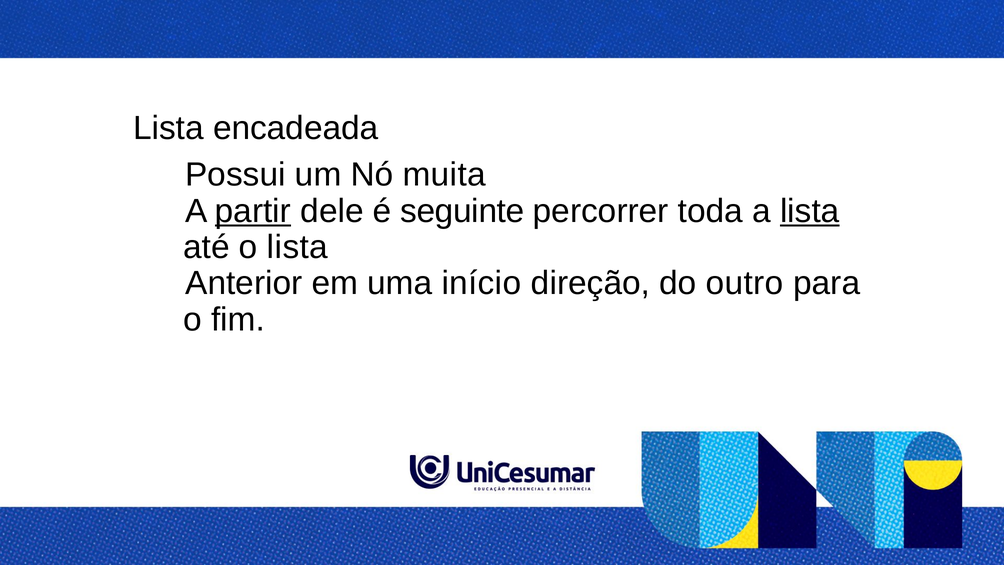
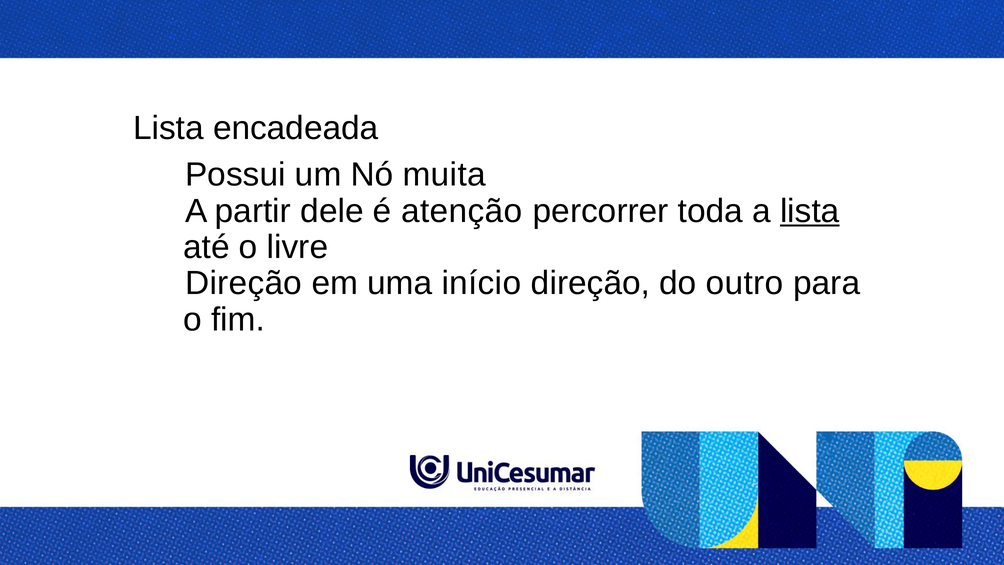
partir underline: present -> none (253, 211)
seguinte: seguinte -> atenção (462, 211)
o lista: lista -> livre (298, 247)
Anterior: Anterior -> Direção (244, 283)
